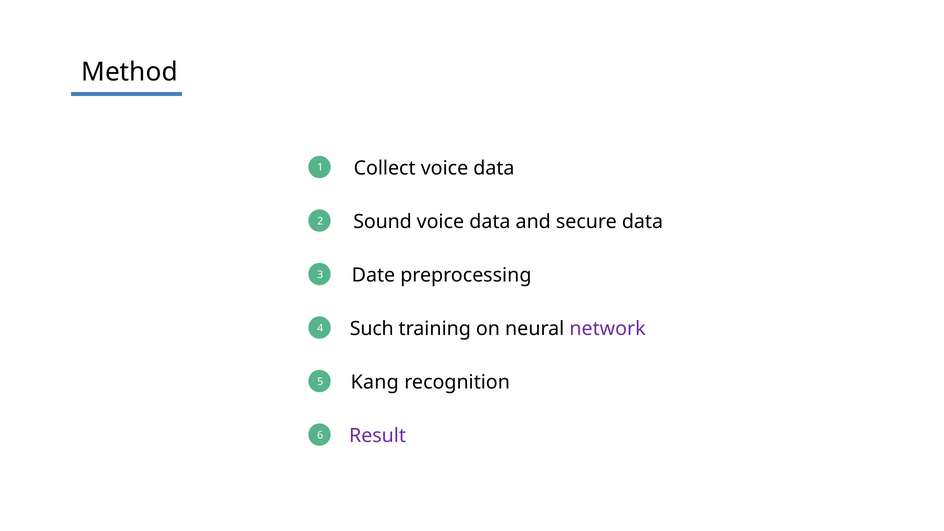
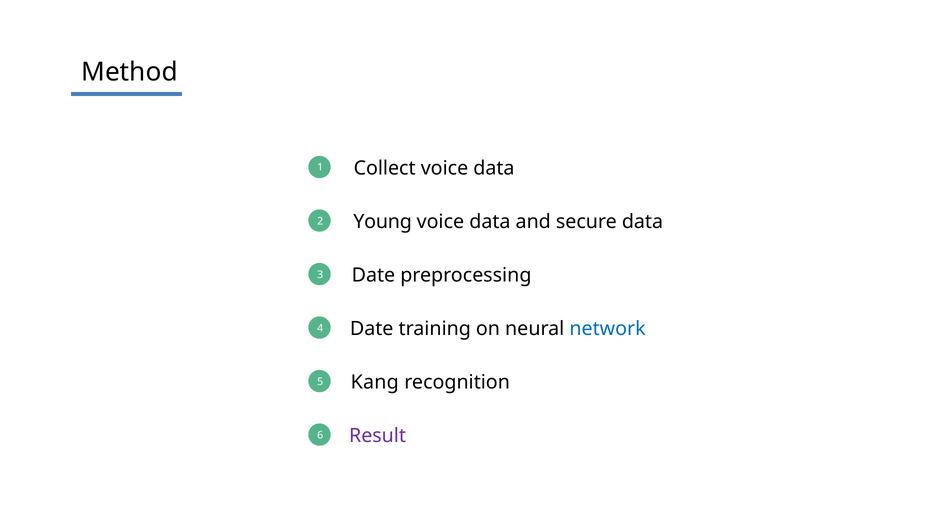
Sound: Sound -> Young (383, 222)
Such: Such -> Date (372, 329)
network colour: purple -> blue (608, 329)
